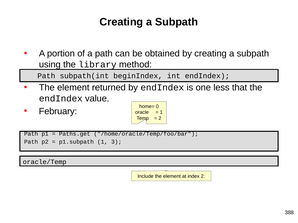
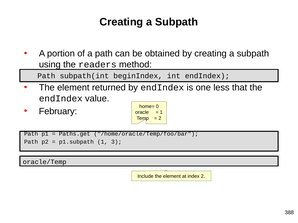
library: library -> readers (97, 65)
